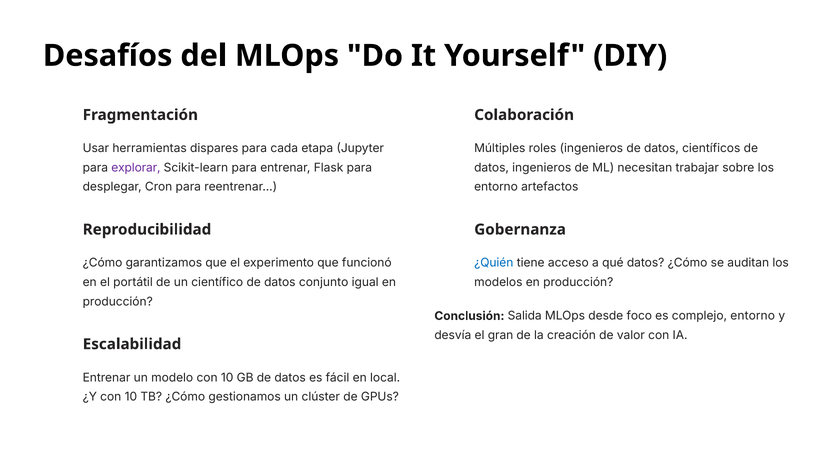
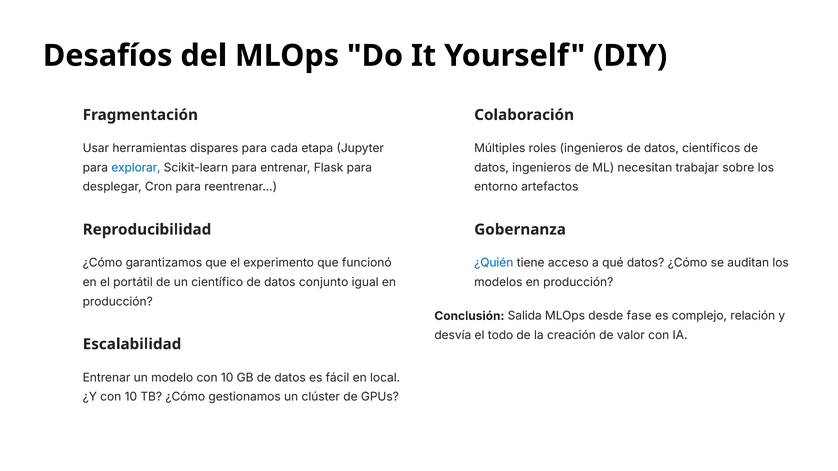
explorar colour: purple -> blue (136, 168)
foco: foco -> fase (639, 316)
complejo entorno: entorno -> relación (753, 316)
gran: gran -> todo (501, 335)
